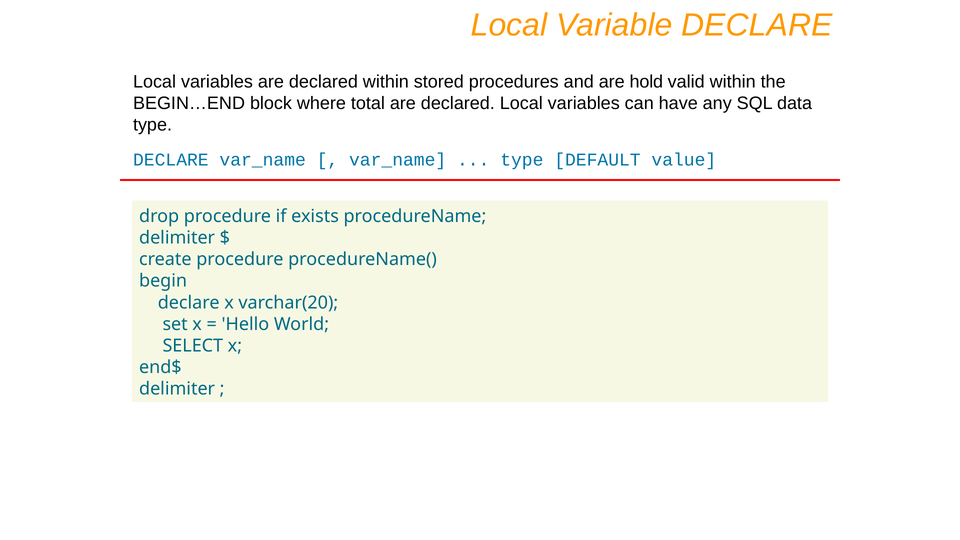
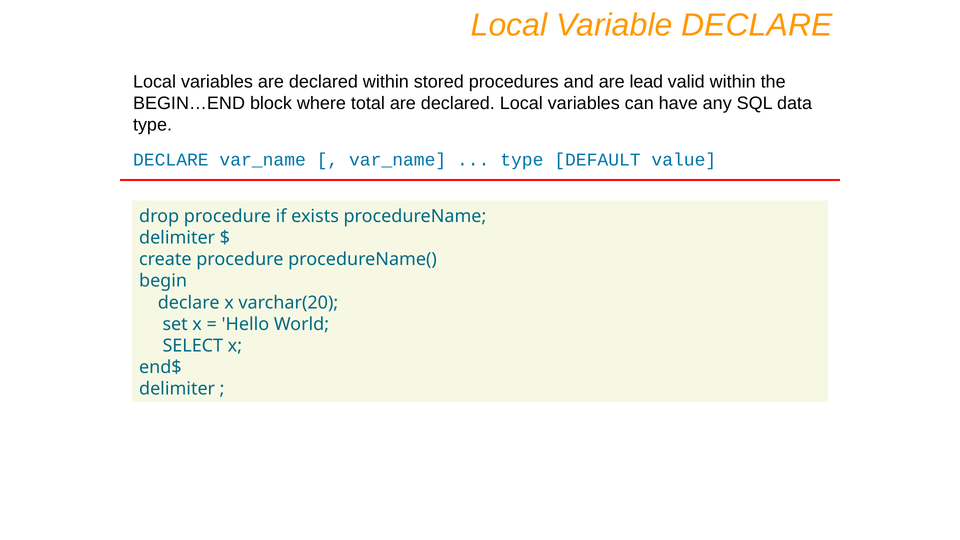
hold: hold -> lead (646, 82)
